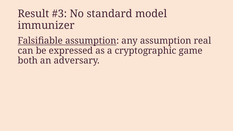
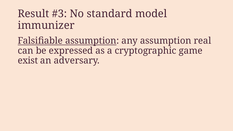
both: both -> exist (28, 61)
